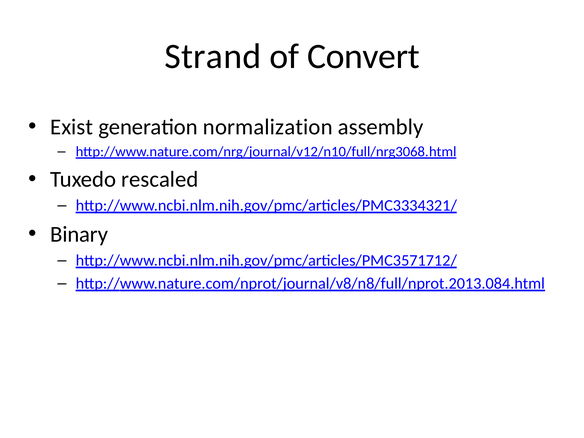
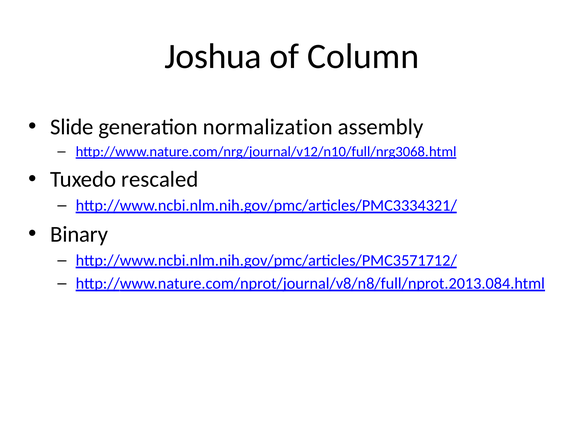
Strand: Strand -> Joshua (213, 57)
Convert: Convert -> Column (363, 57)
Exist: Exist -> Slide (72, 127)
